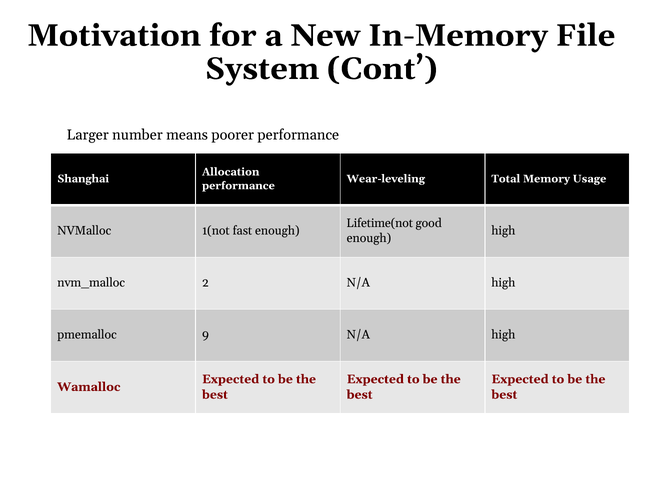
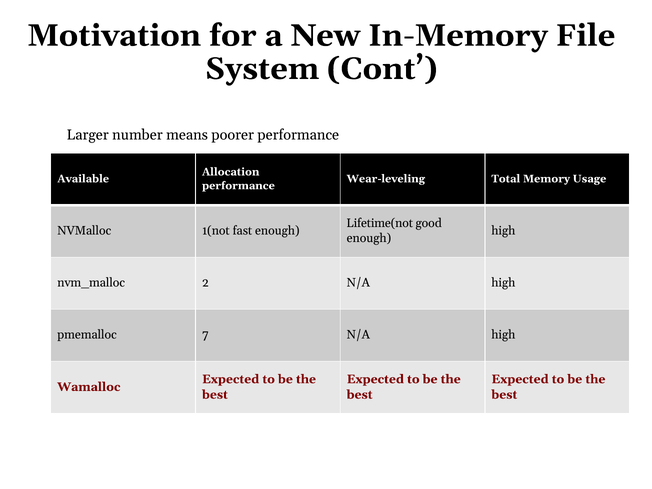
Shanghai: Shanghai -> Available (83, 179)
9: 9 -> 7 (205, 335)
